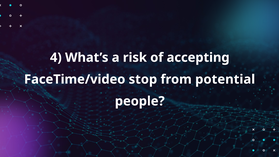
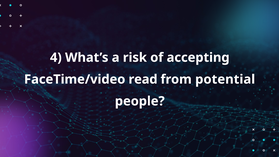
stop: stop -> read (143, 79)
